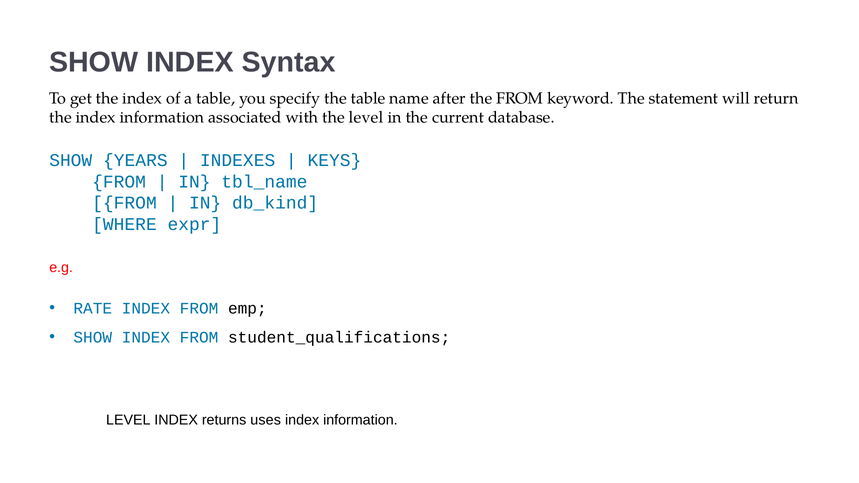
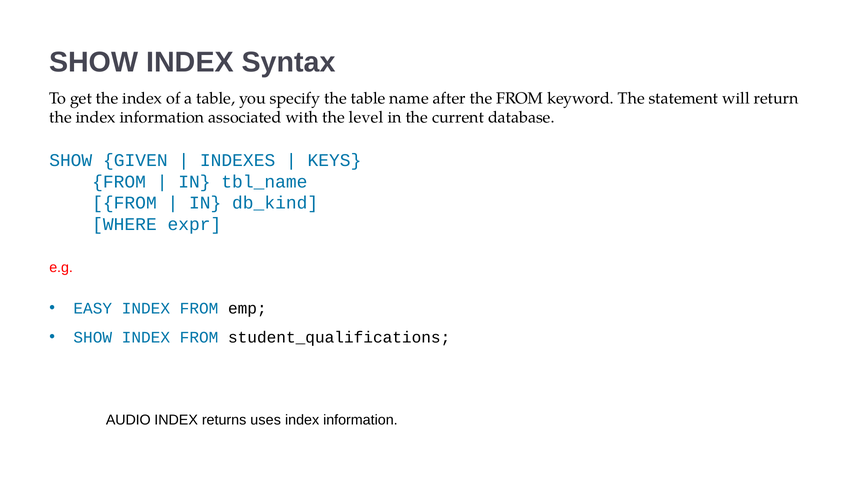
YEARS: YEARS -> GIVEN (135, 160)
RATE: RATE -> EASY (93, 308)
LEVEL: LEVEL -> AUDIO (128, 420)
